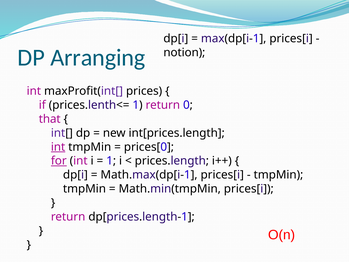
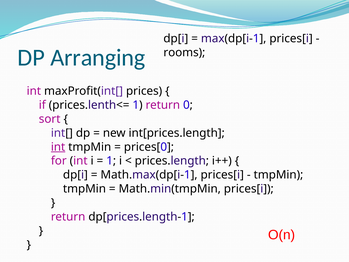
notion: notion -> rooms (184, 53)
that: that -> sort (50, 119)
for underline: present -> none (59, 161)
